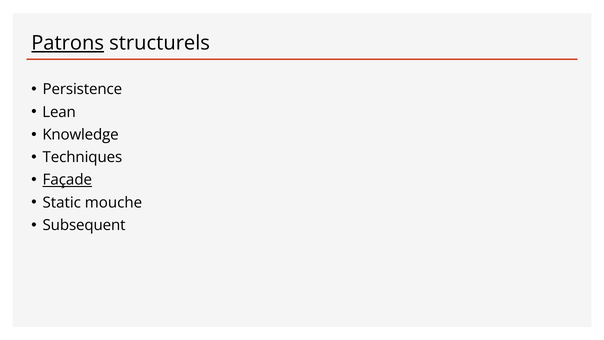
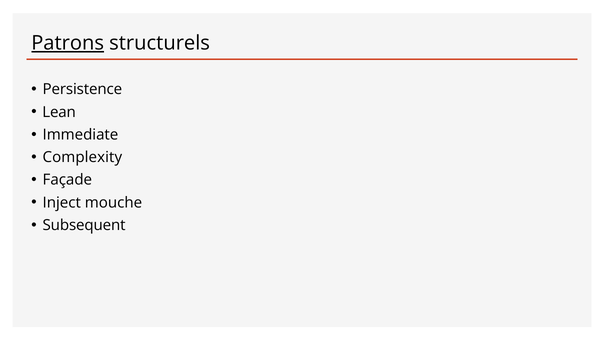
Knowledge: Knowledge -> Immediate (80, 135)
Techniques: Techniques -> Complexity (82, 157)
Façade underline: present -> none (67, 180)
Static: Static -> Inject (62, 202)
